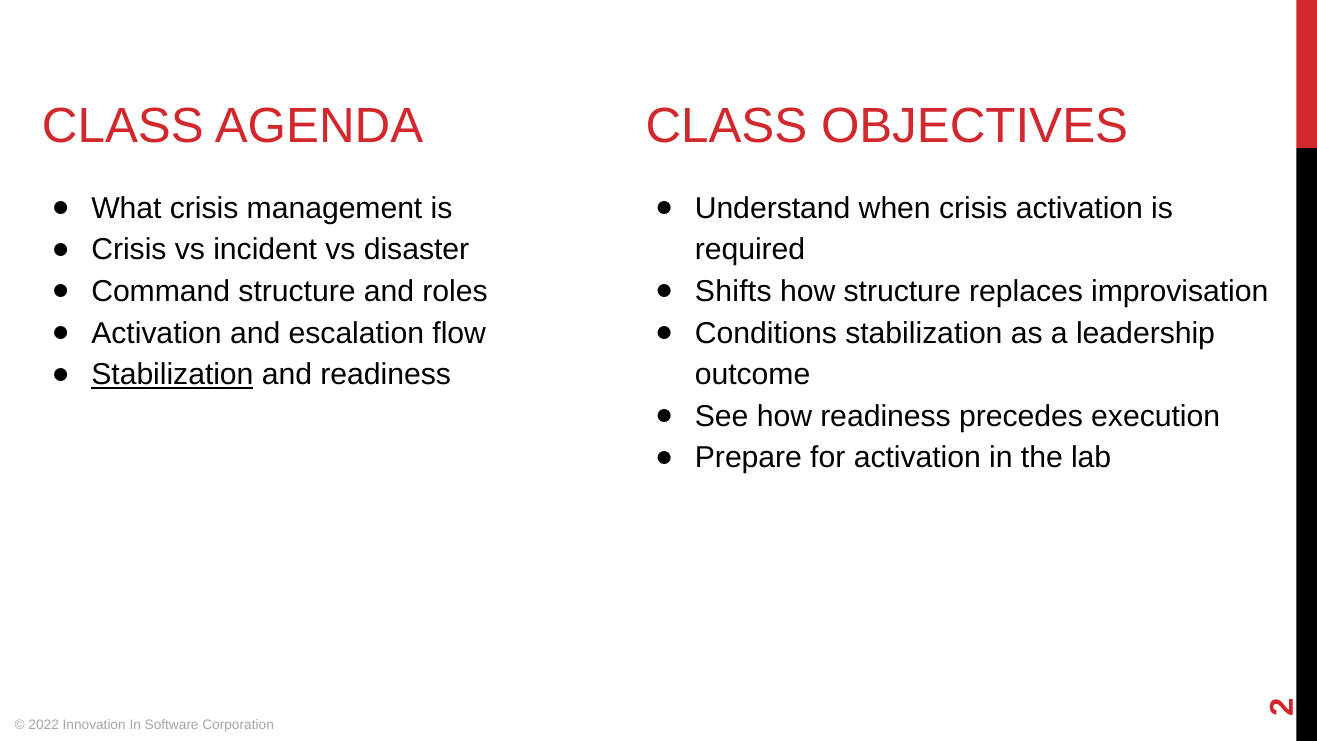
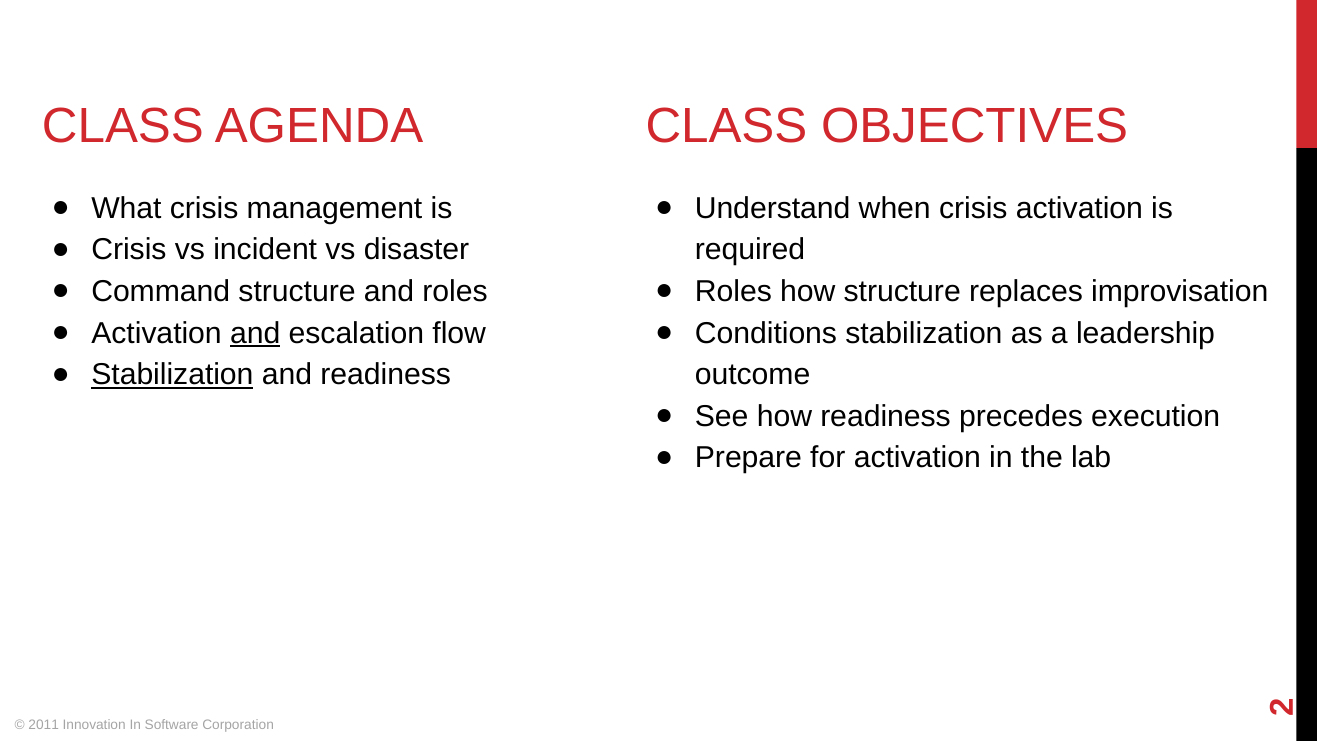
Shifts: Shifts -> Roles (733, 291)
and underline: none -> present (255, 333)
2022: 2022 -> 2011 (44, 724)
